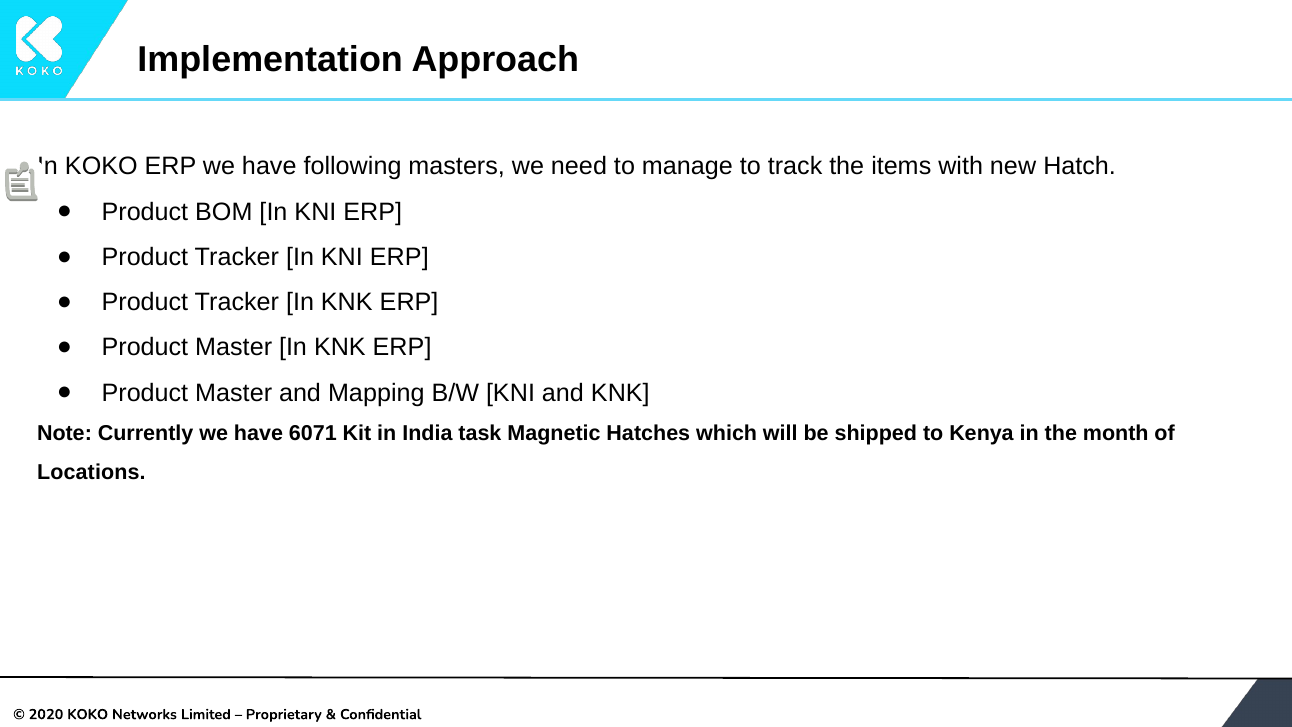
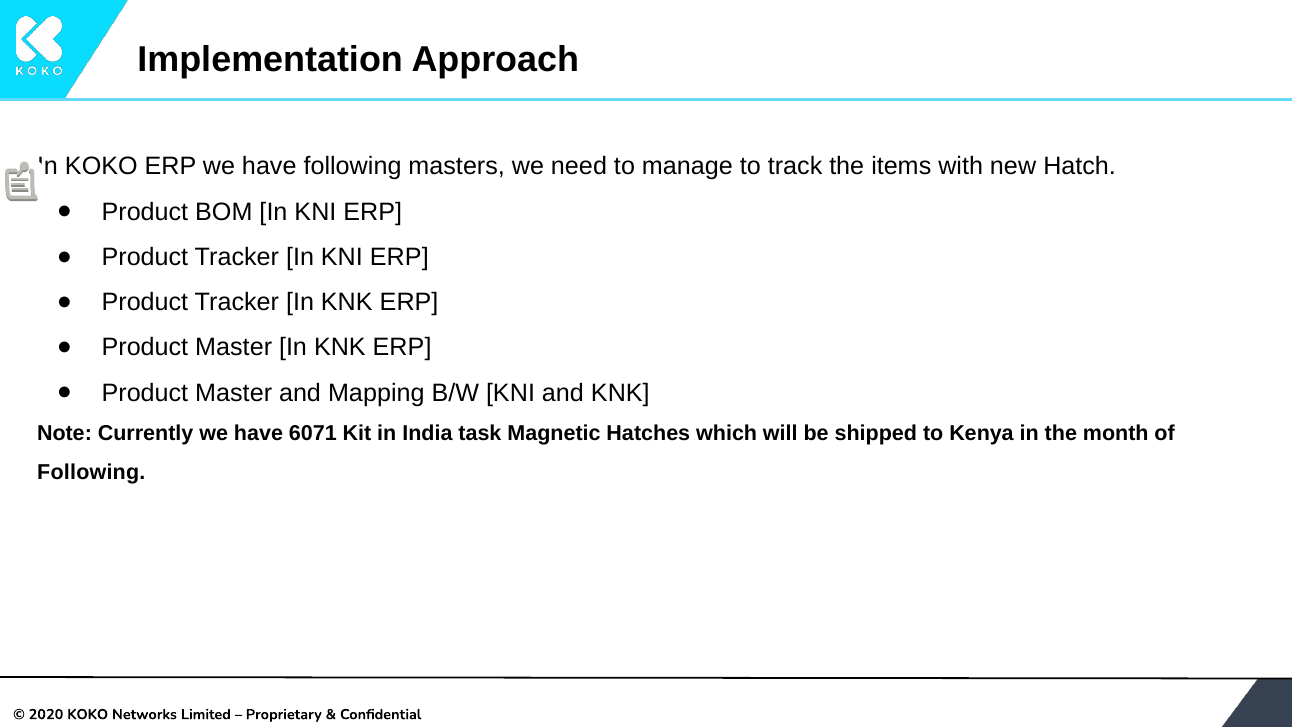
Locations: Locations -> Following (91, 472)
